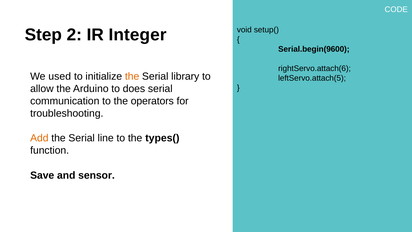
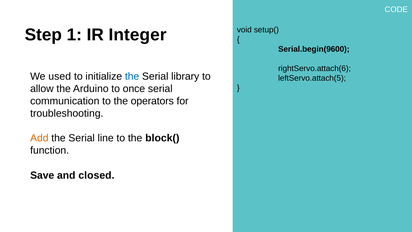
2: 2 -> 1 (74, 35)
the colour: orange -> blue (132, 76)
does: does -> once (134, 89)
types(: types( -> block( (162, 138)
sensor: sensor -> closed (96, 175)
